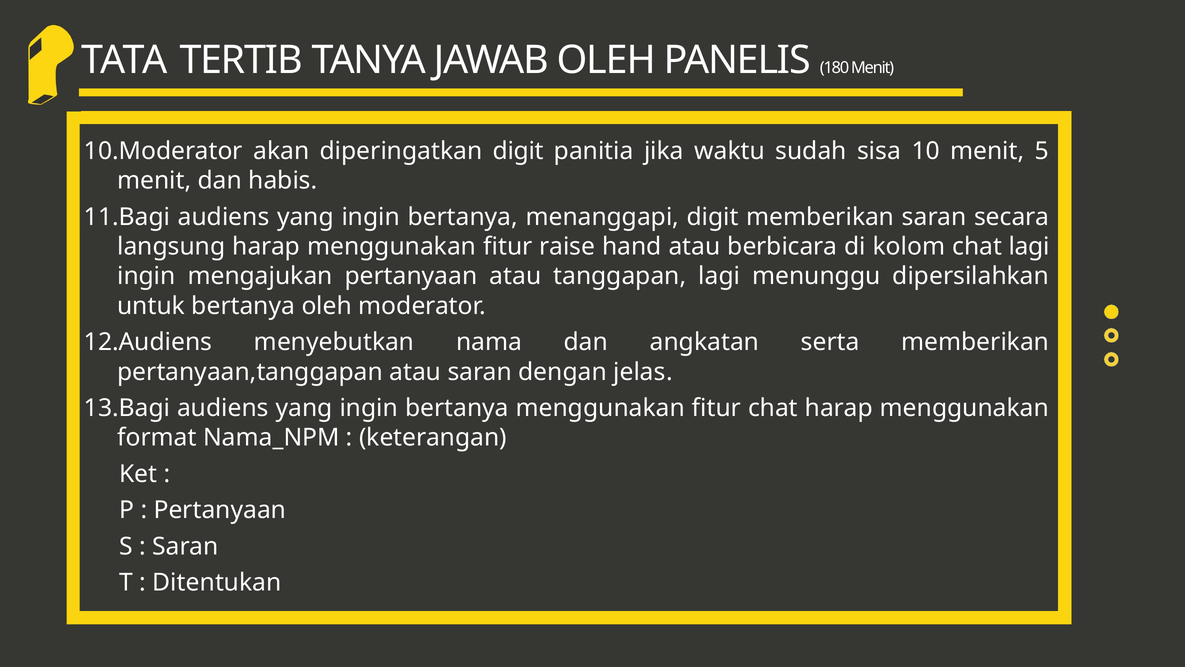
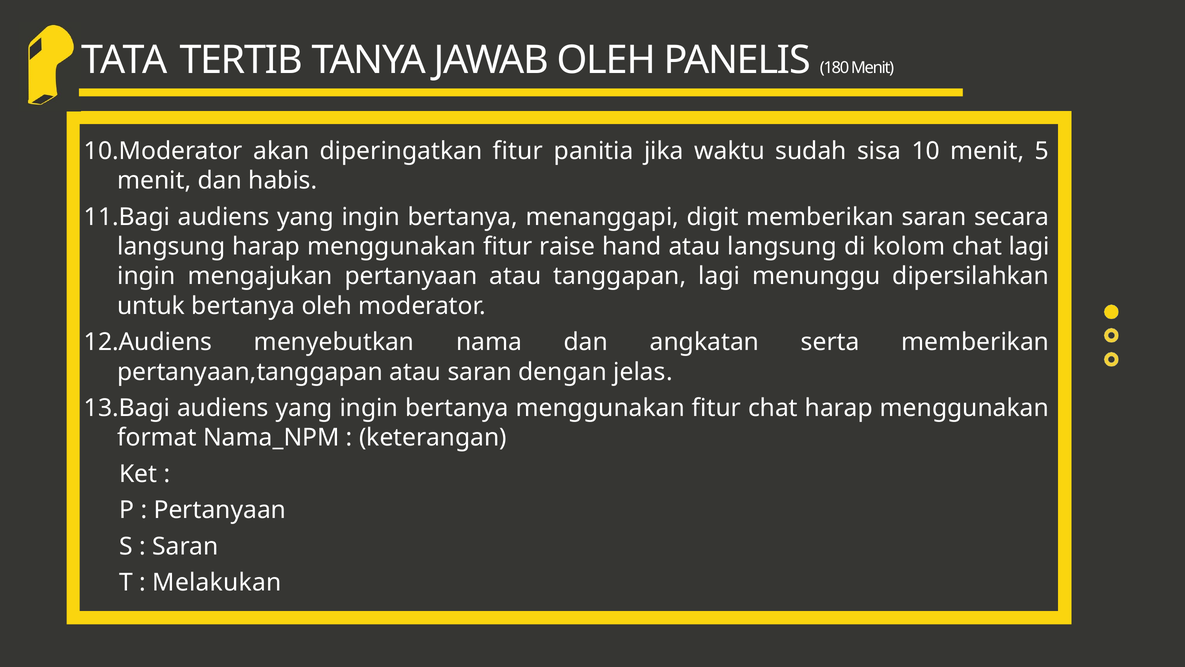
diperingatkan digit: digit -> fitur (518, 151)
atau berbicara: berbicara -> langsung (782, 247)
Ditentukan: Ditentukan -> Melakukan (217, 582)
